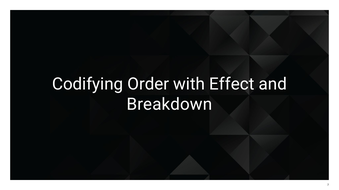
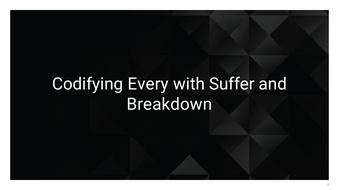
Order: Order -> Every (148, 84)
Effect: Effect -> Suffer (232, 84)
